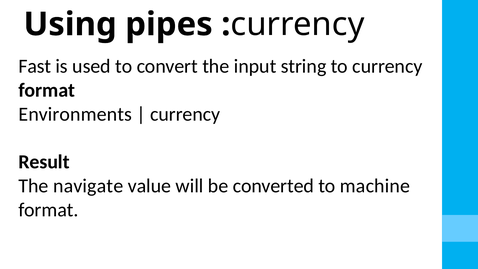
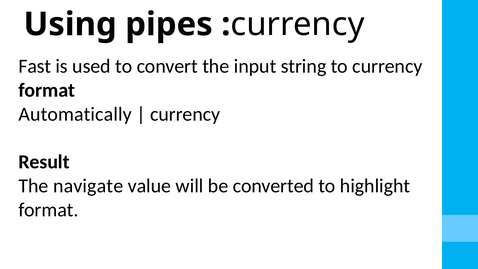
Environments: Environments -> Automatically (75, 114)
machine: machine -> highlight (375, 186)
